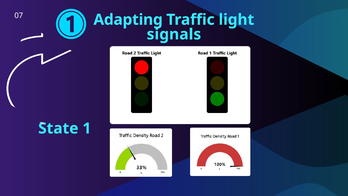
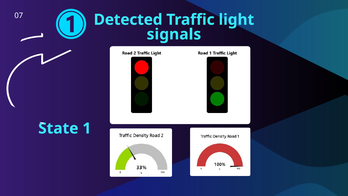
Adapting: Adapting -> Detected (128, 20)
